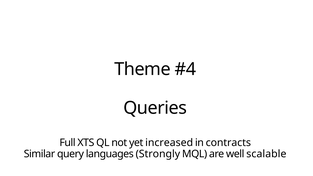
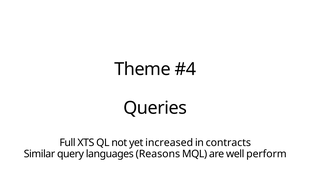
Strongly: Strongly -> Reasons (158, 154)
scalable: scalable -> perform (266, 154)
